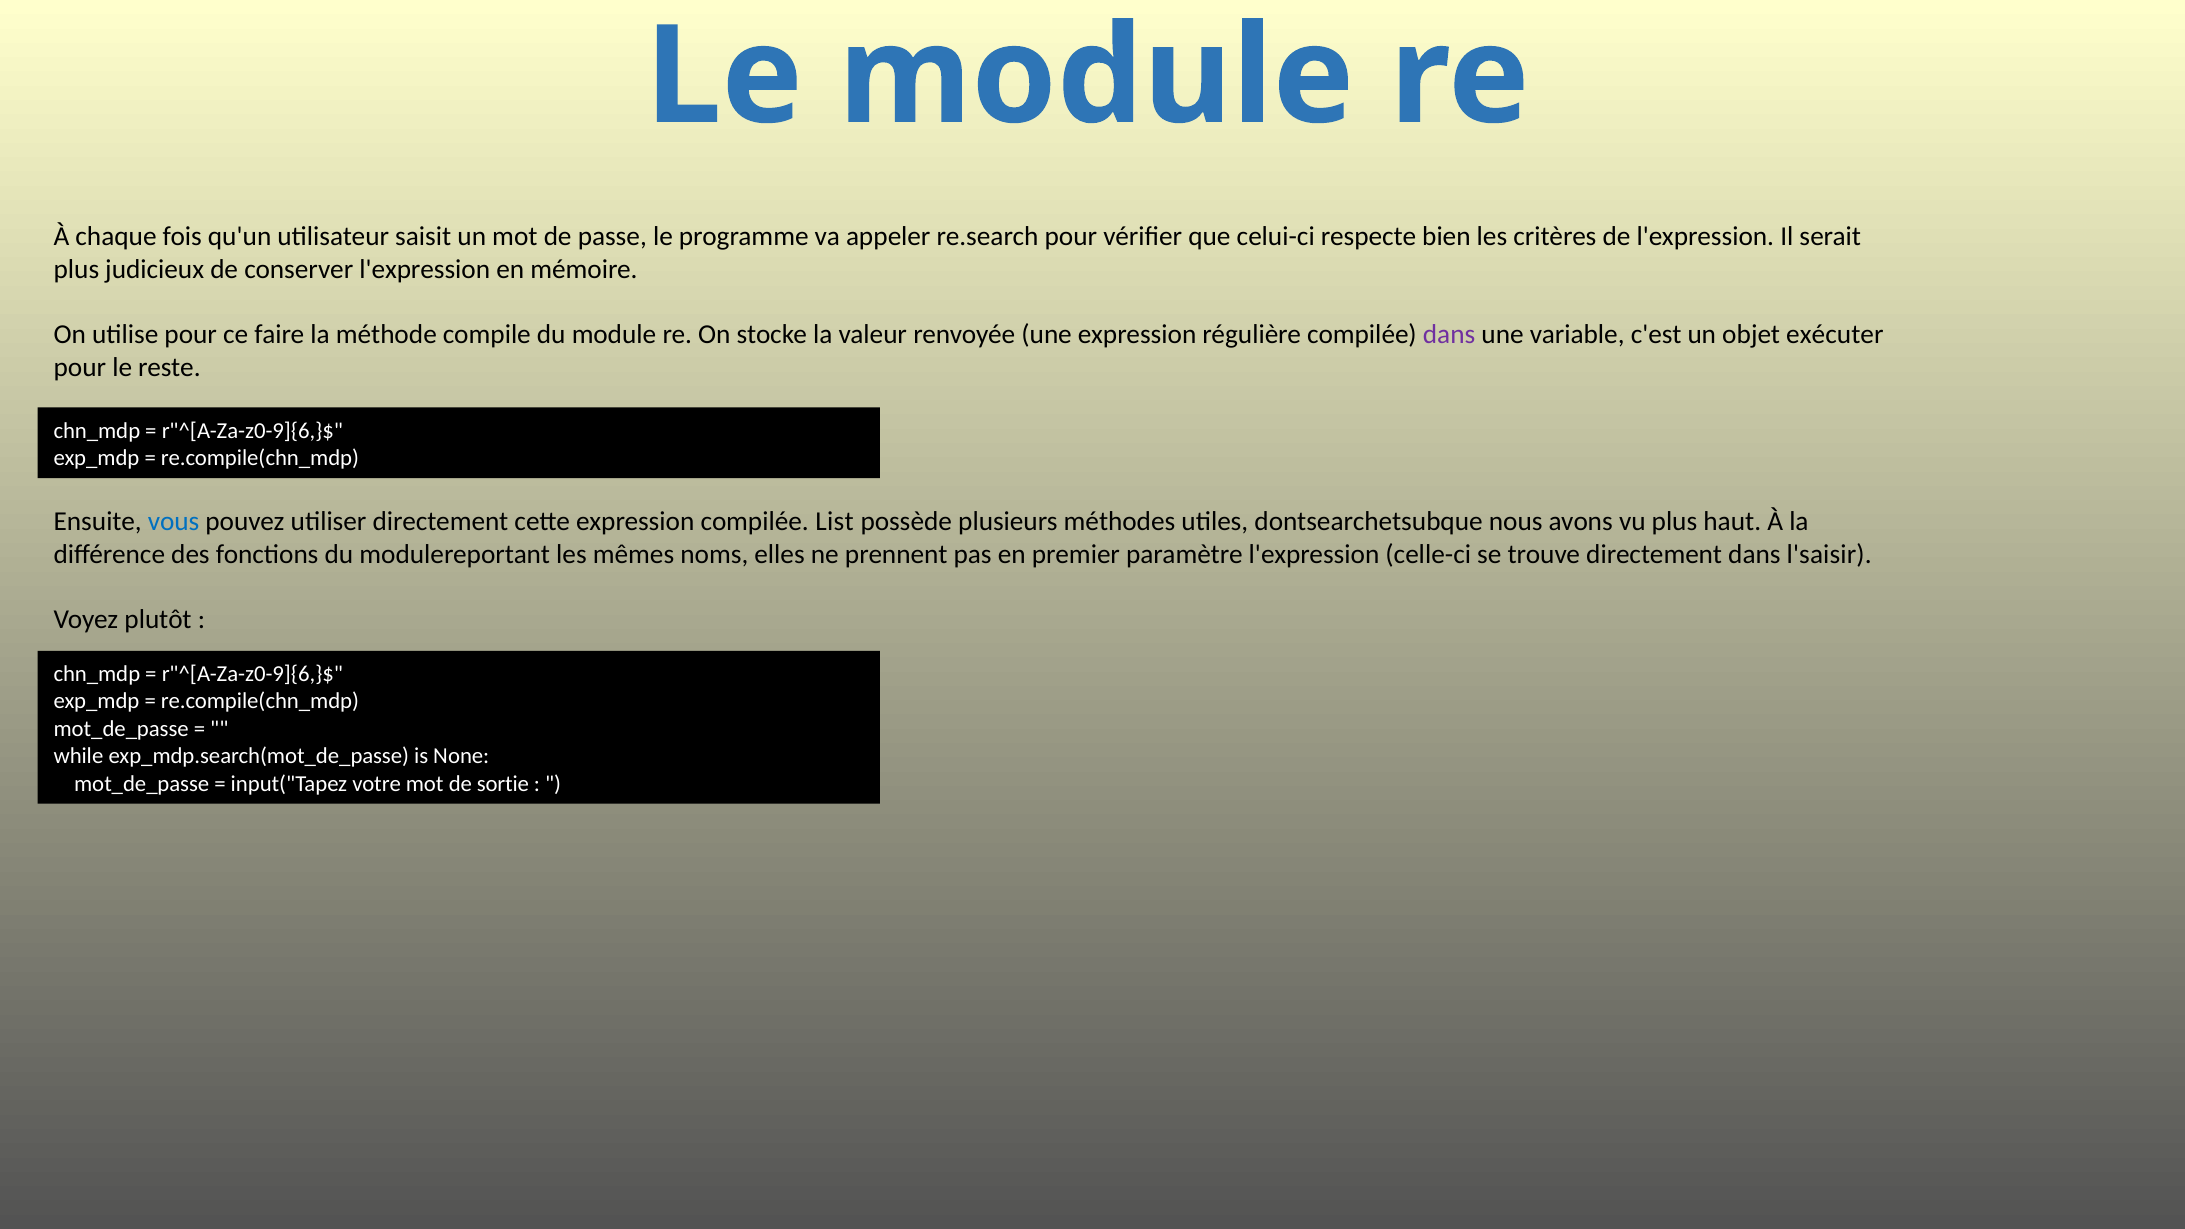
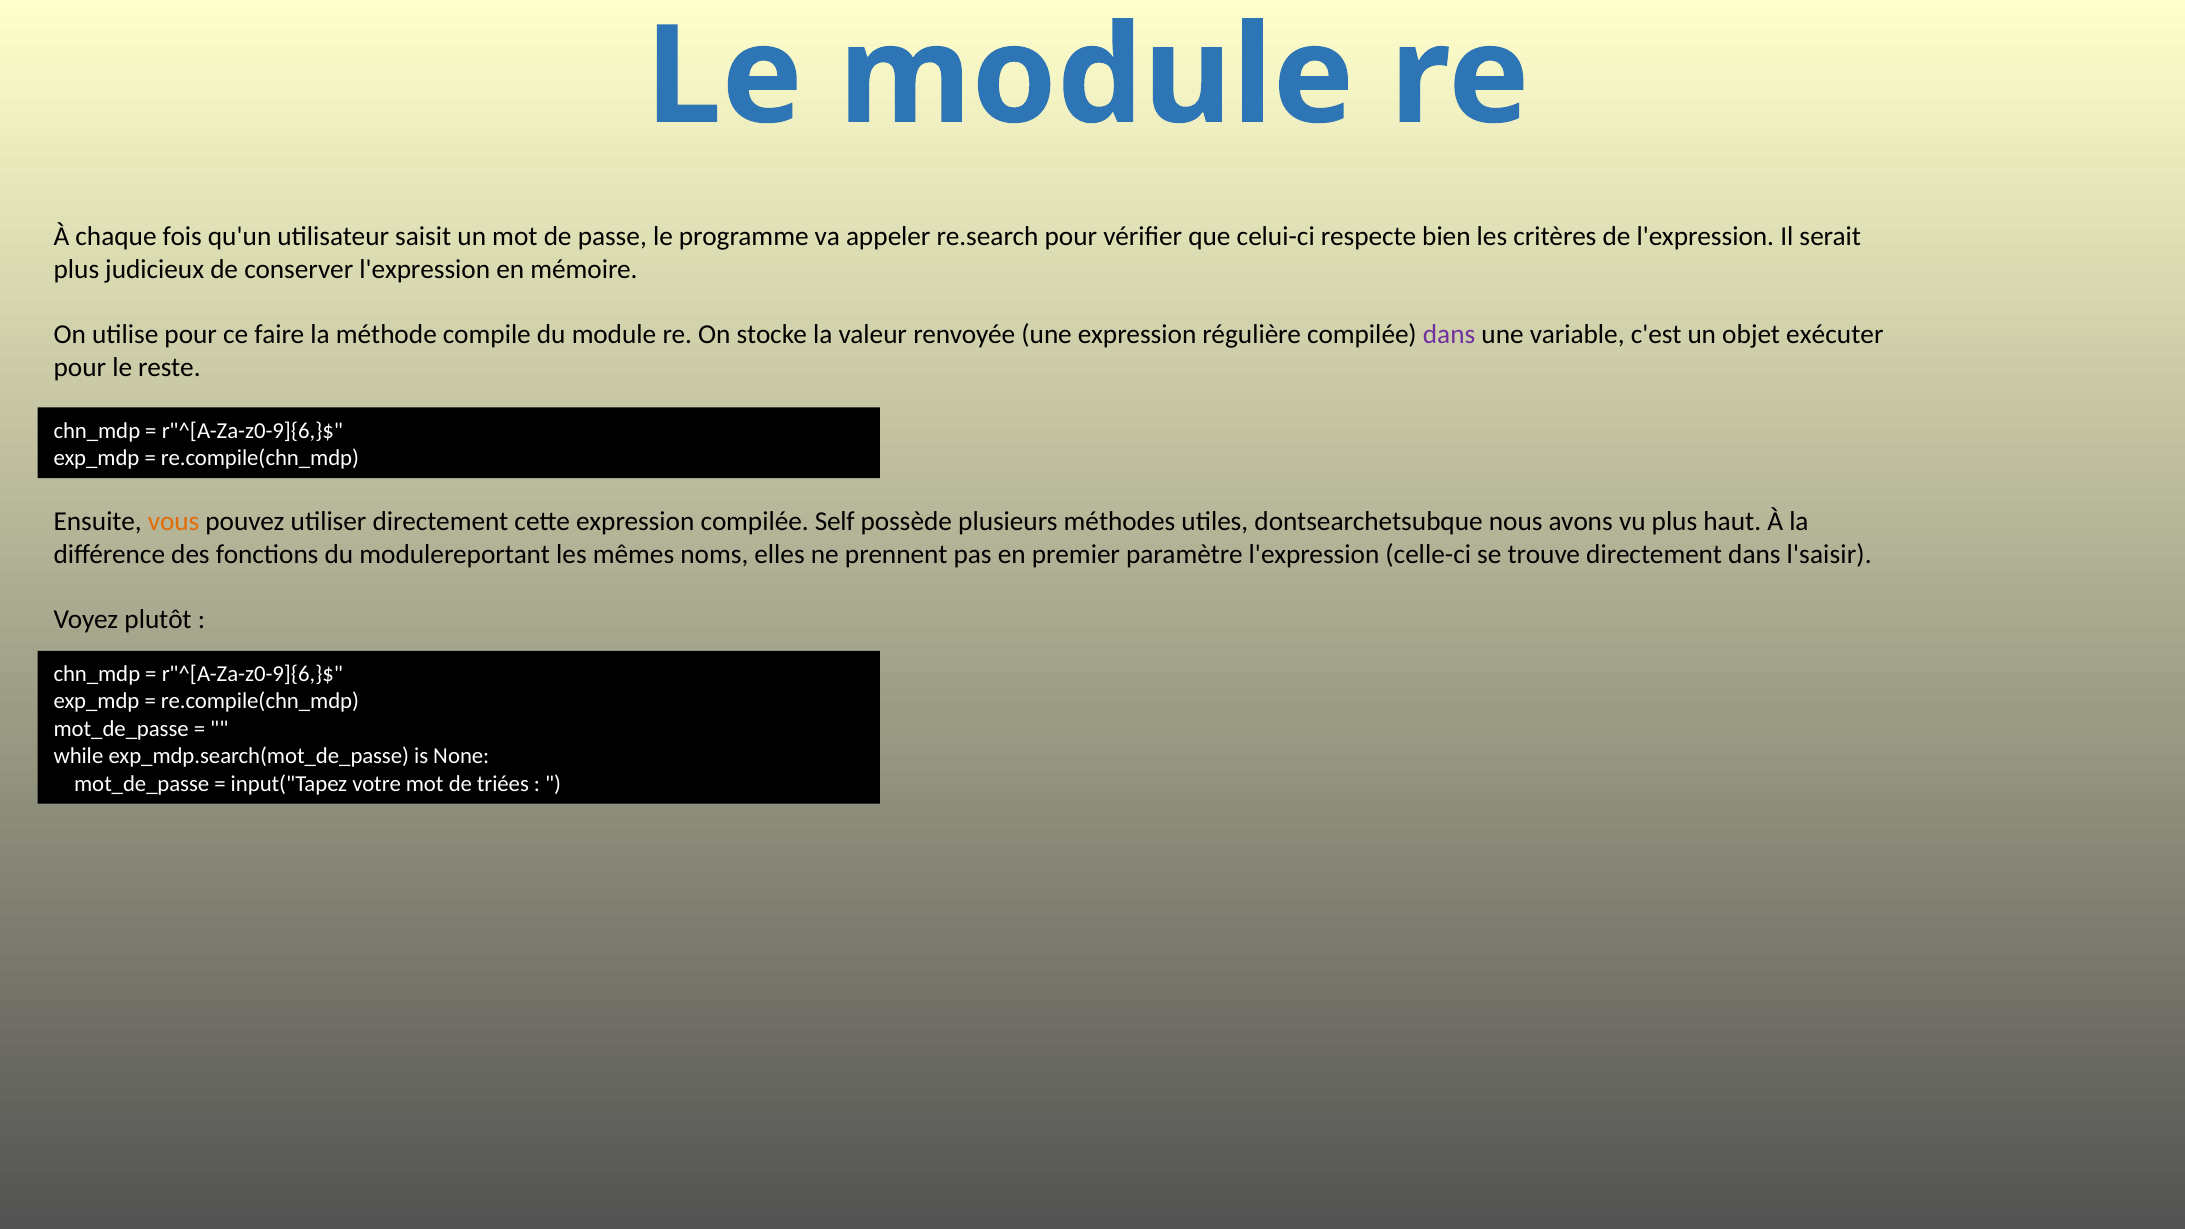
vous colour: blue -> orange (174, 522)
List: List -> Self (835, 522)
sortie: sortie -> triées (503, 784)
